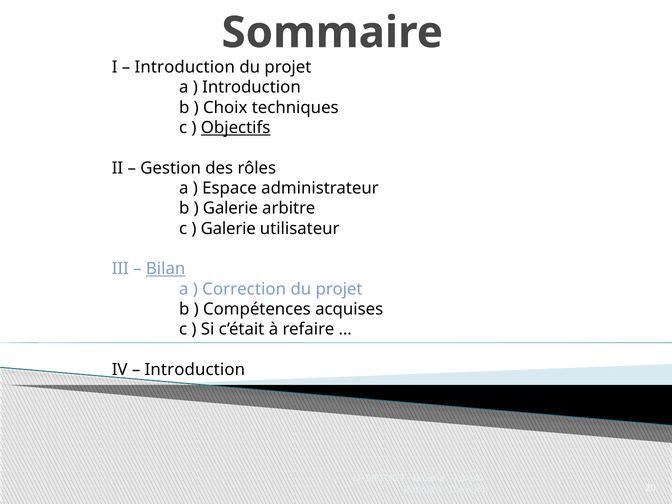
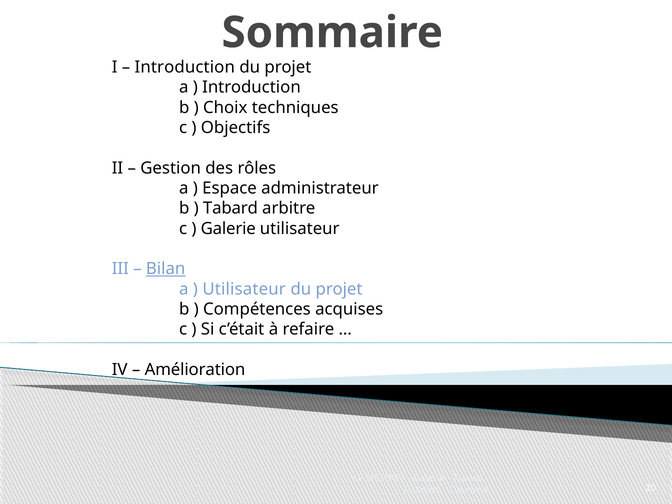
Objectifs underline: present -> none (236, 128)
Galerie: Galerie -> Tabard (230, 208)
Correction: Correction -> Utilisateur (244, 289)
Introduction: Introduction -> Amélioration (195, 370)
